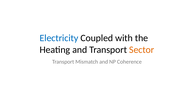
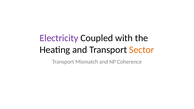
Electricity colour: blue -> purple (59, 38)
